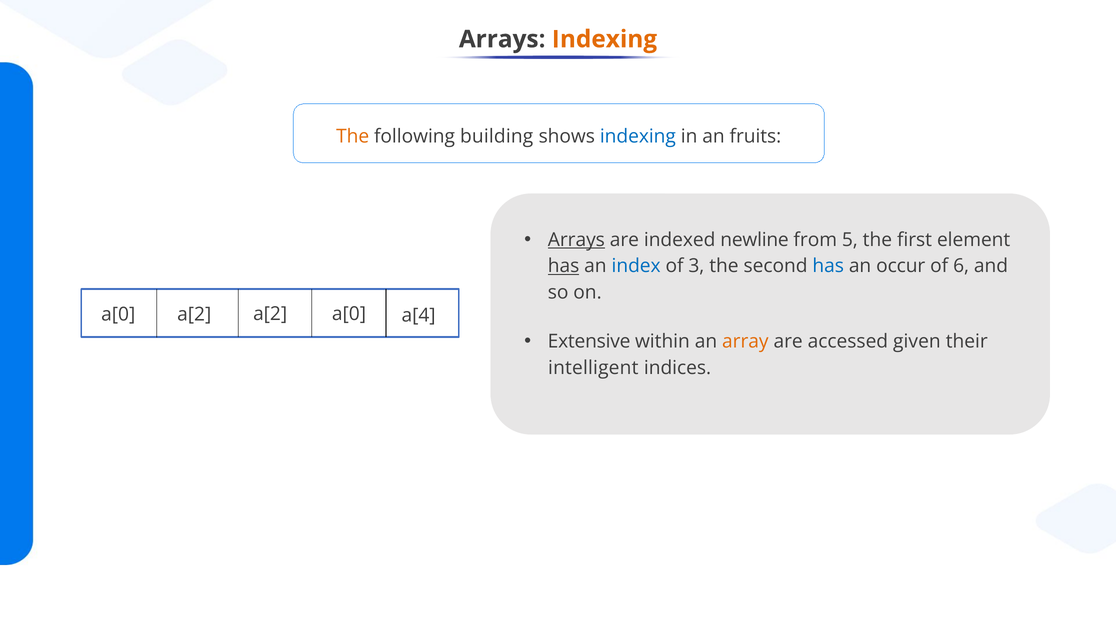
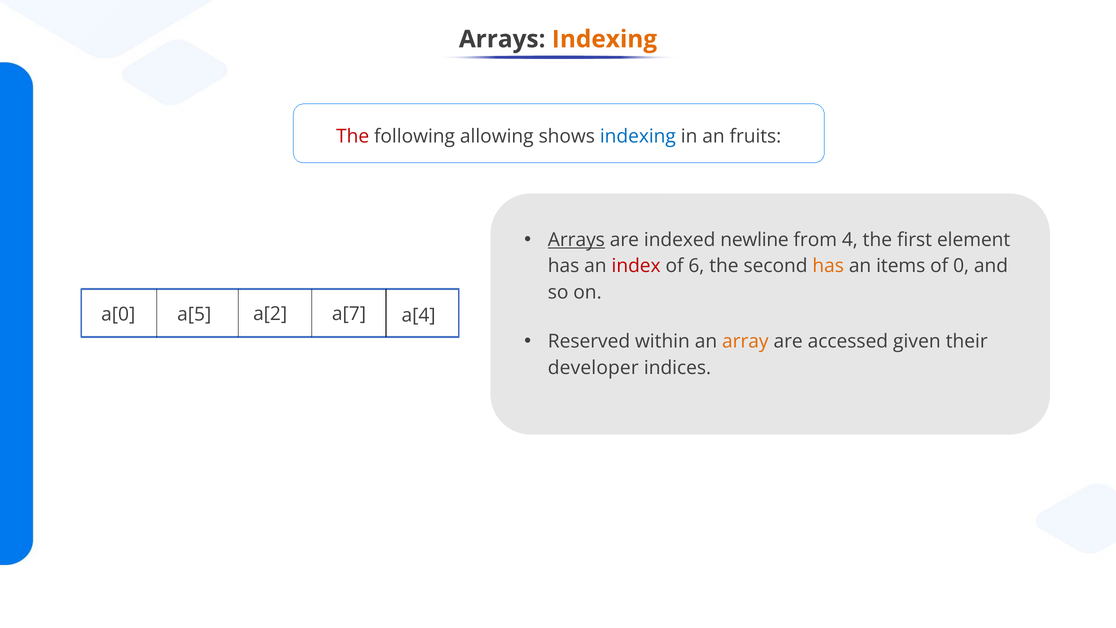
The colour: orange -> red (353, 136)
building: building -> allowing (497, 136)
5: 5 -> 4 (850, 240)
has underline: present -> none (564, 266)
index colour: blue -> red (636, 266)
3: 3 -> 6 (696, 266)
has colour: blue -> orange (828, 266)
occur: occur -> items (901, 266)
6: 6 -> 0 (961, 266)
a[0 a[2: a[2 -> a[5 (194, 314)
a[2 a[0: a[0 -> a[7 (349, 314)
Extensive: Extensive -> Reserved (589, 341)
intelligent: intelligent -> developer (593, 368)
